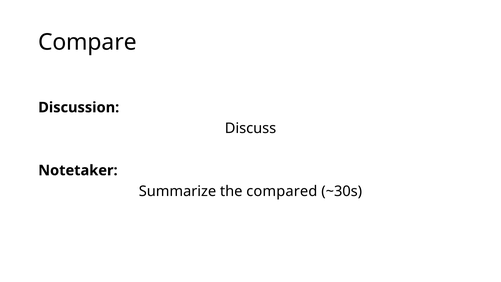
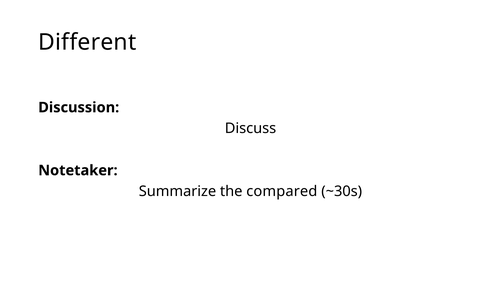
Compare: Compare -> Different (87, 42)
